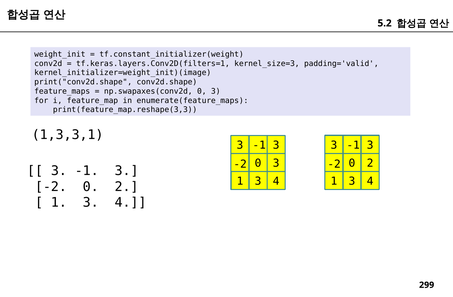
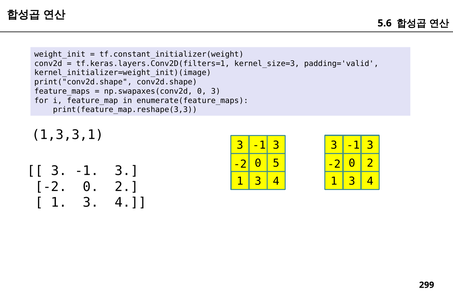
5.2: 5.2 -> 5.6 (385, 23)
3: 3 -> 5 (276, 164)
